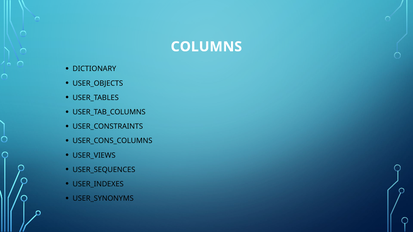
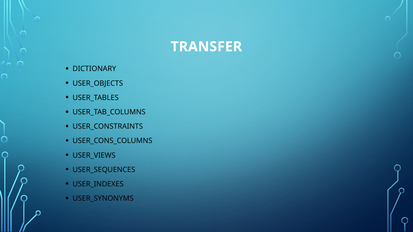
COLUMNS: COLUMNS -> TRANSFER (206, 47)
